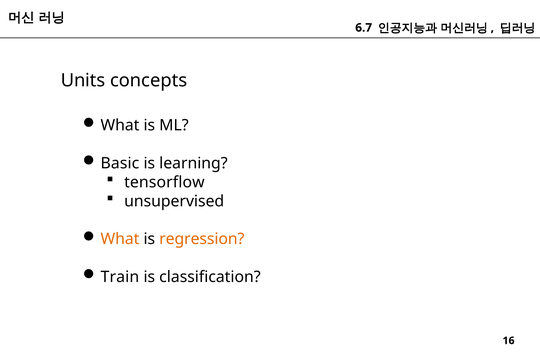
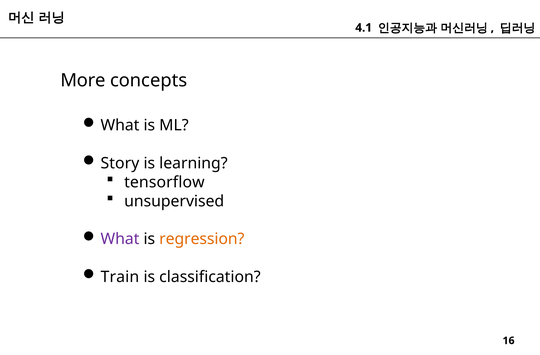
6.7: 6.7 -> 4.1 (364, 28)
Units: Units -> More (83, 80)
Basic: Basic -> Story (120, 163)
What colour: orange -> purple (120, 239)
